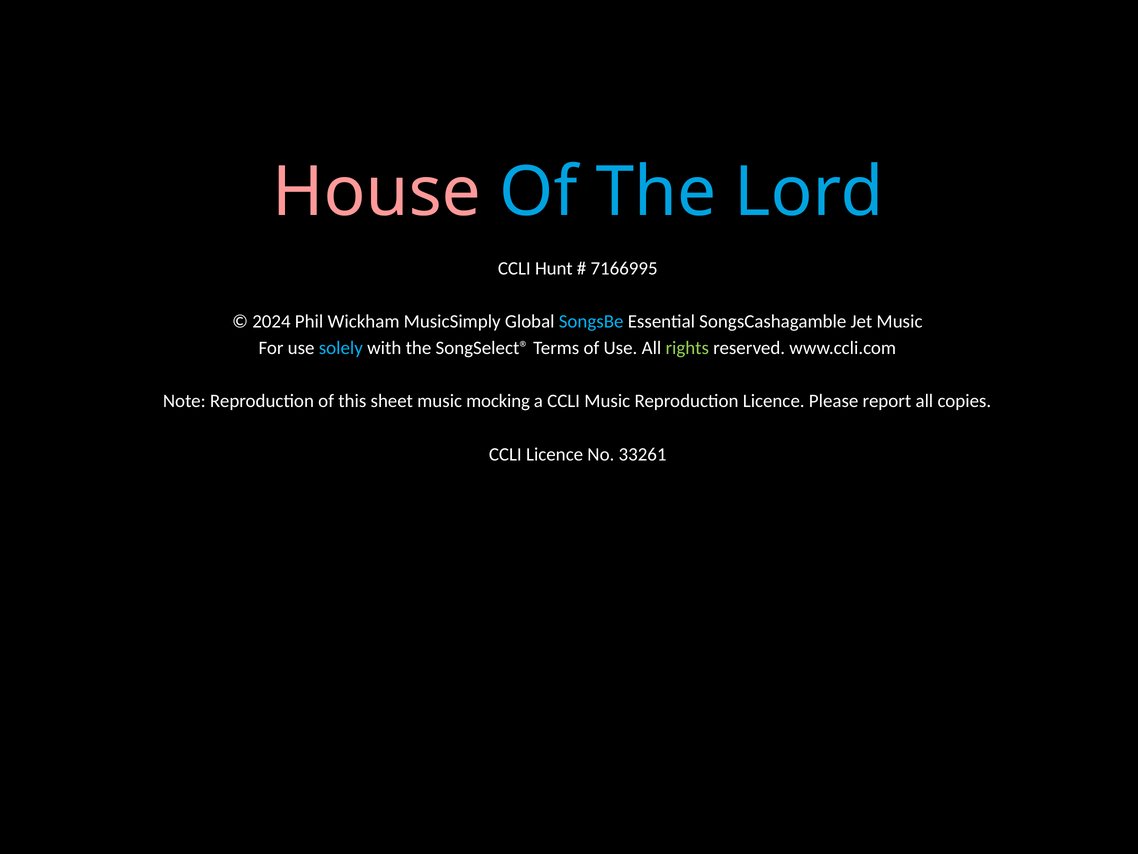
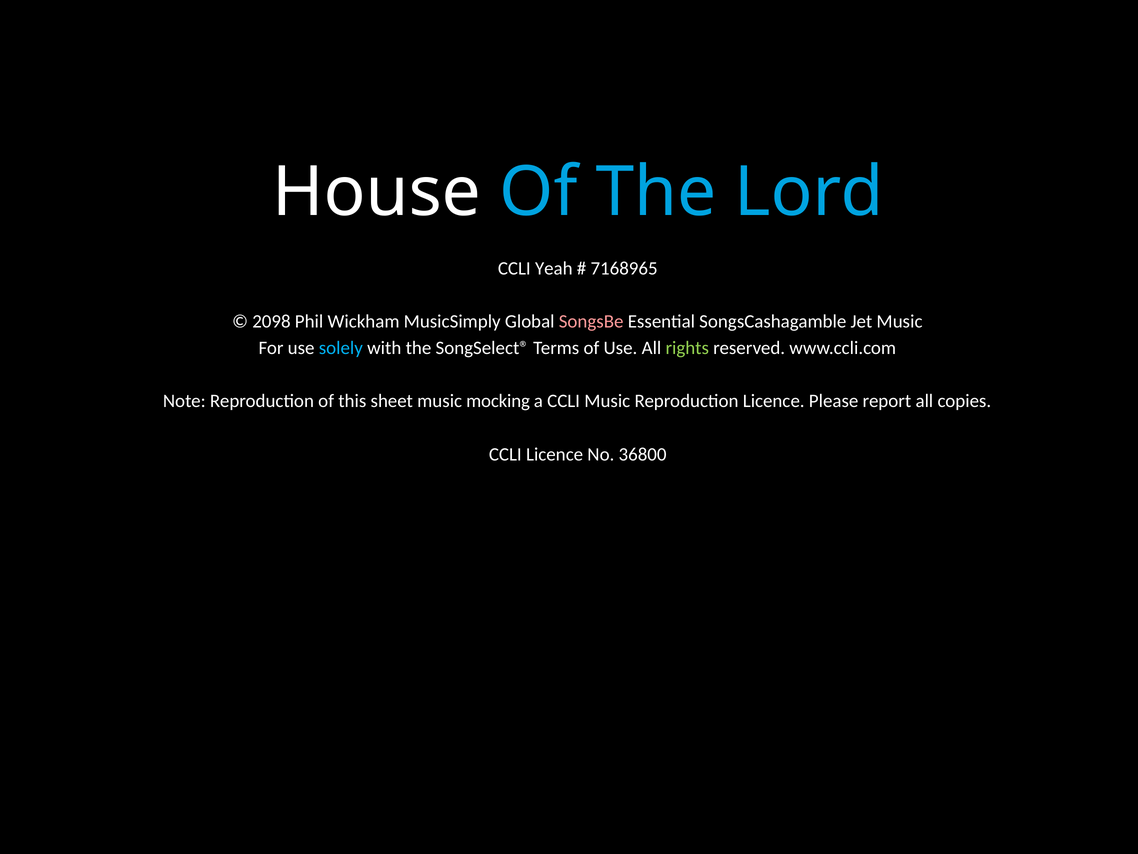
House colour: pink -> white (377, 192)
Hunt: Hunt -> Yeah (554, 268)
7166995: 7166995 -> 7168965 (624, 268)
2024: 2024 -> 2098 (271, 321)
SongsBe colour: light blue -> pink (591, 321)
33261: 33261 -> 36800 (643, 454)
